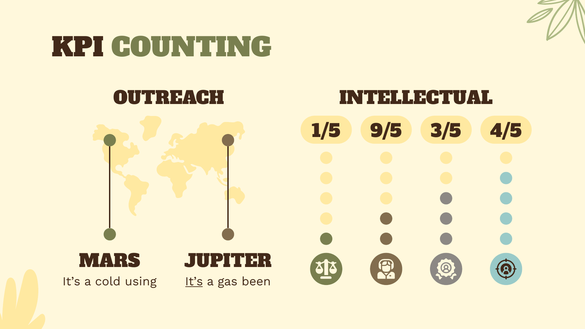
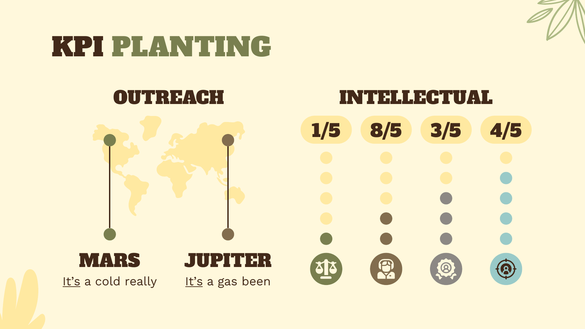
COUNTING: COUNTING -> PLANTING (191, 48)
9/5: 9/5 -> 8/5 (386, 131)
It’s underline: none -> present (71, 282)
using: using -> really (141, 282)
